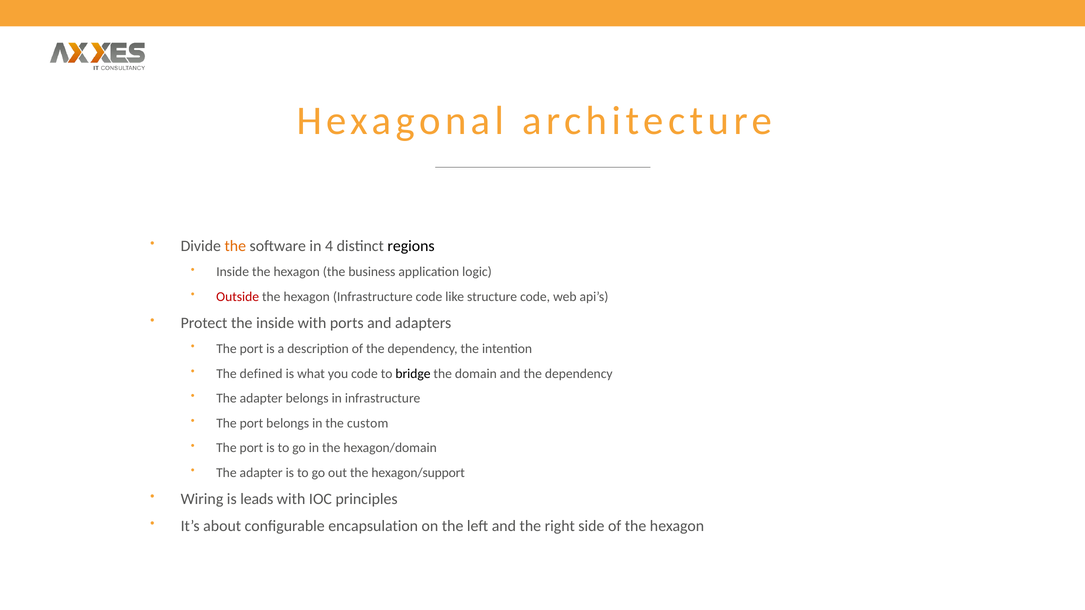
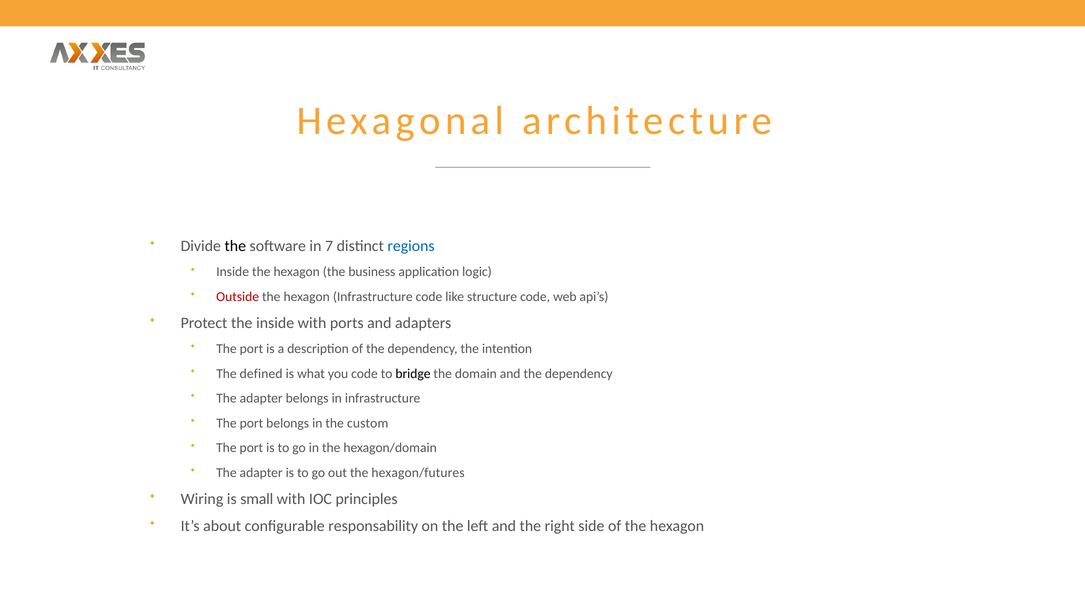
the colour: orange -> black (235, 246)
4: 4 -> 7 (329, 246)
regions colour: black -> blue (411, 246)
hexagon/support: hexagon/support -> hexagon/futures (418, 473)
leads: leads -> small (257, 499)
encapsulation: encapsulation -> responsability (373, 527)
